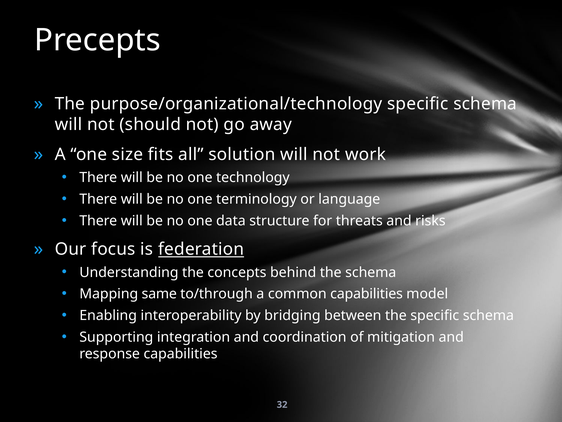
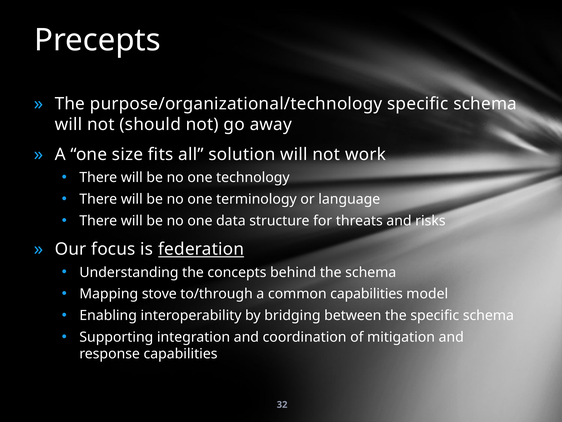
same: same -> stove (159, 294)
